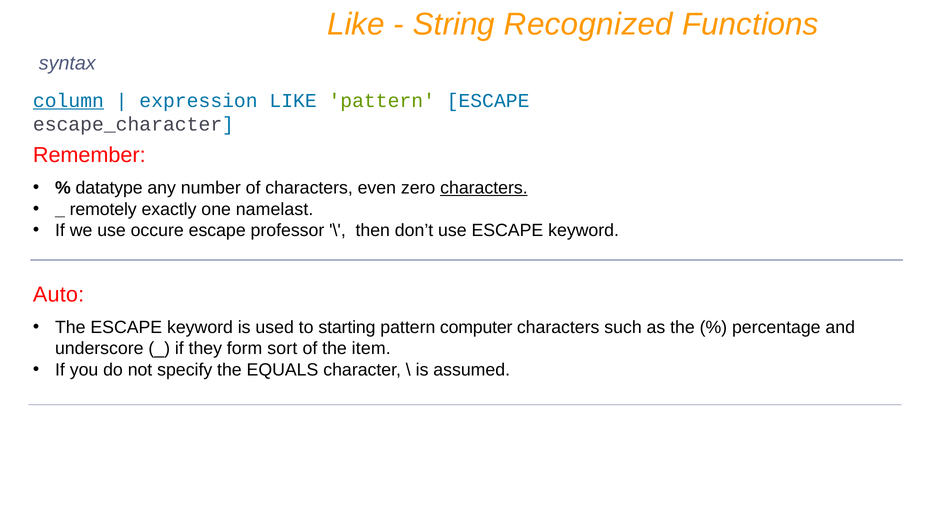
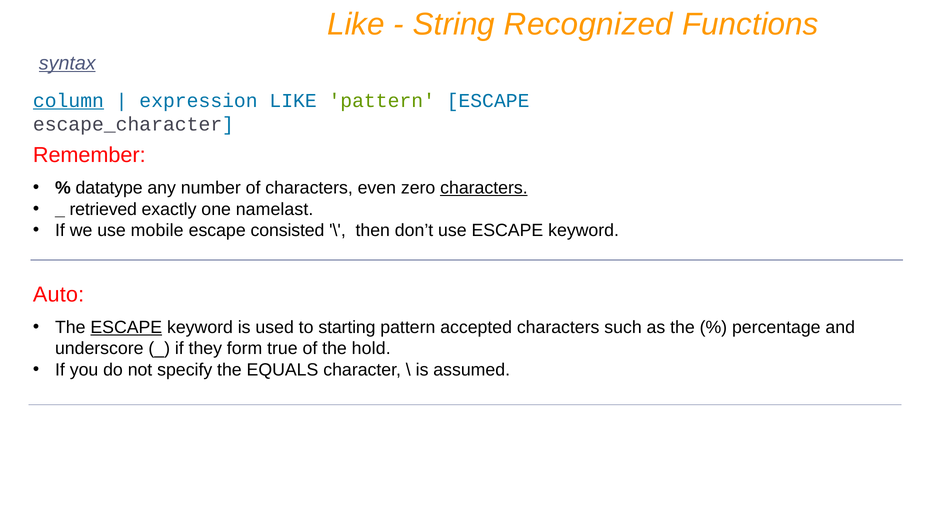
syntax underline: none -> present (67, 63)
remotely: remotely -> retrieved (103, 209)
occure: occure -> mobile (157, 230)
professor: professor -> consisted (288, 230)
ESCAPE underline: none -> present (126, 327)
computer: computer -> accepted (476, 327)
sort: sort -> true (282, 349)
item: item -> hold (371, 349)
